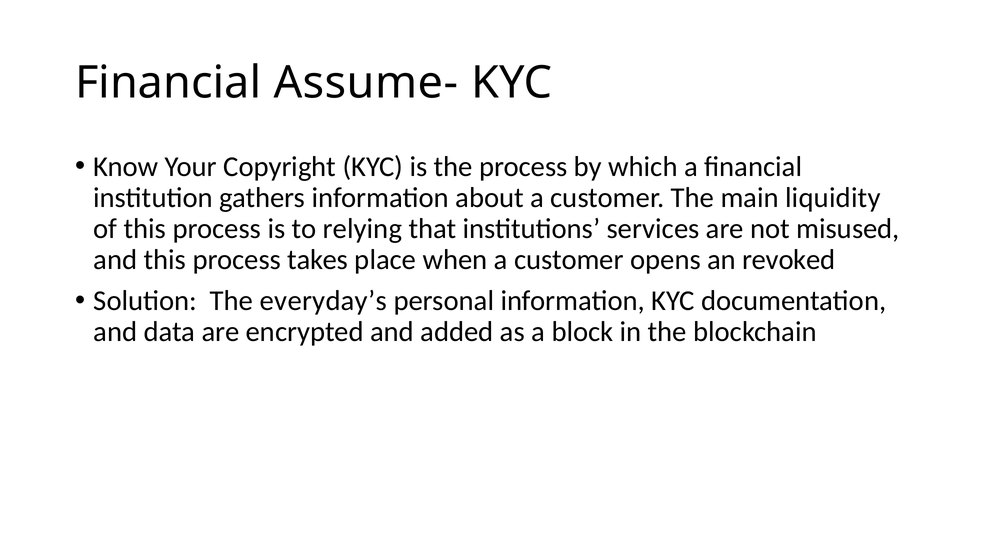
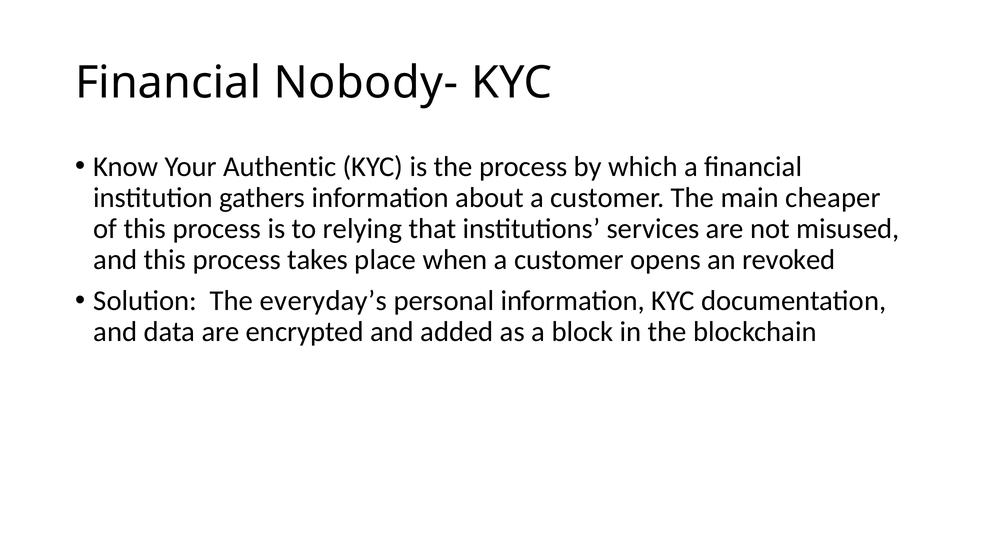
Assume-: Assume- -> Nobody- (366, 83)
Copyright: Copyright -> Authentic (280, 166)
liquidity: liquidity -> cheaper (833, 197)
